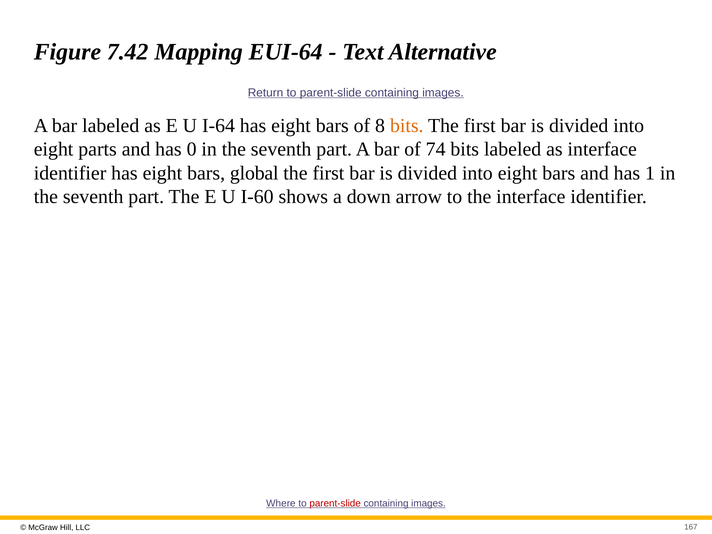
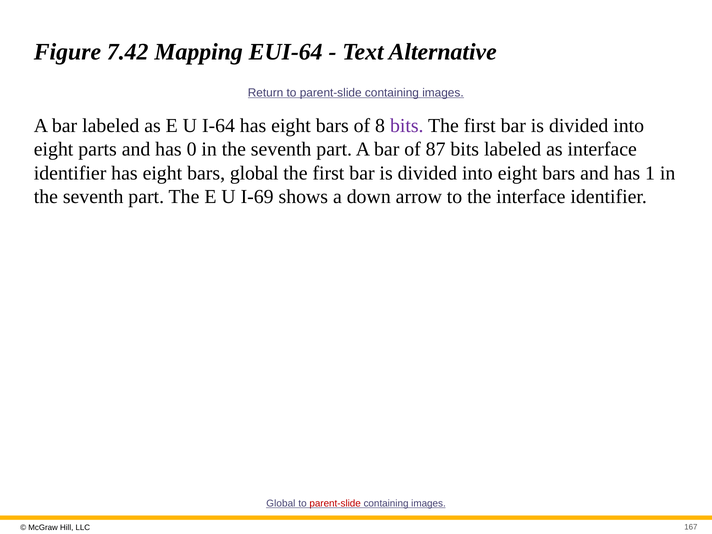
bits colour: orange -> purple (407, 126)
74: 74 -> 87 (436, 149)
I-60: I-60 -> I-69 (257, 197)
Where: Where -> Global (281, 504)
